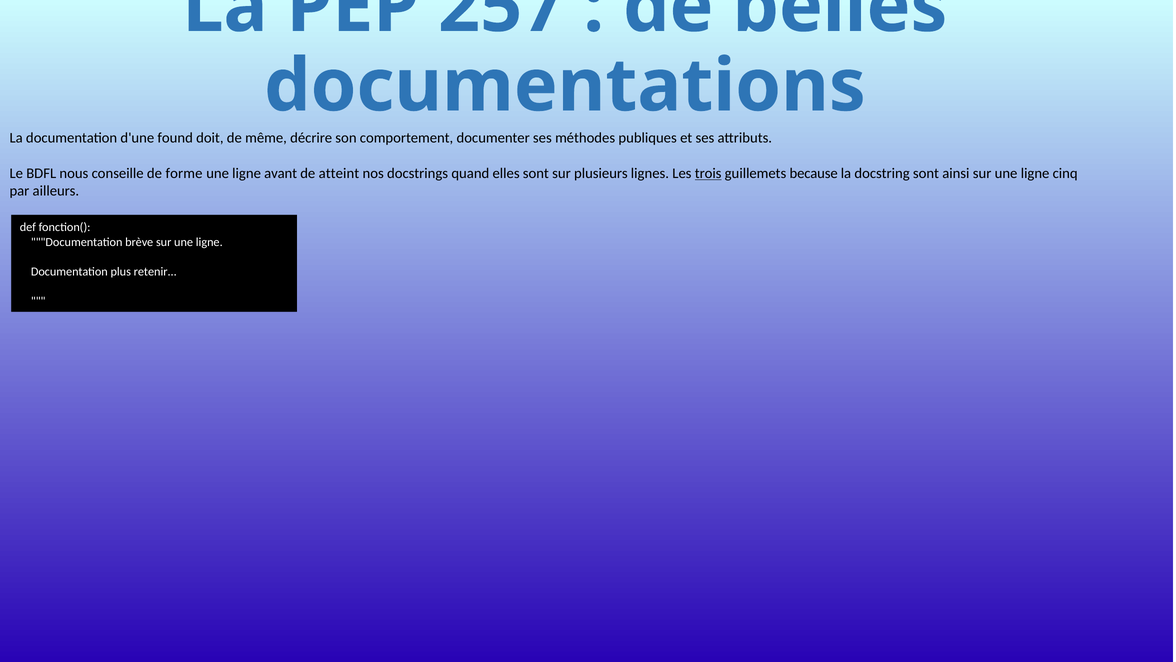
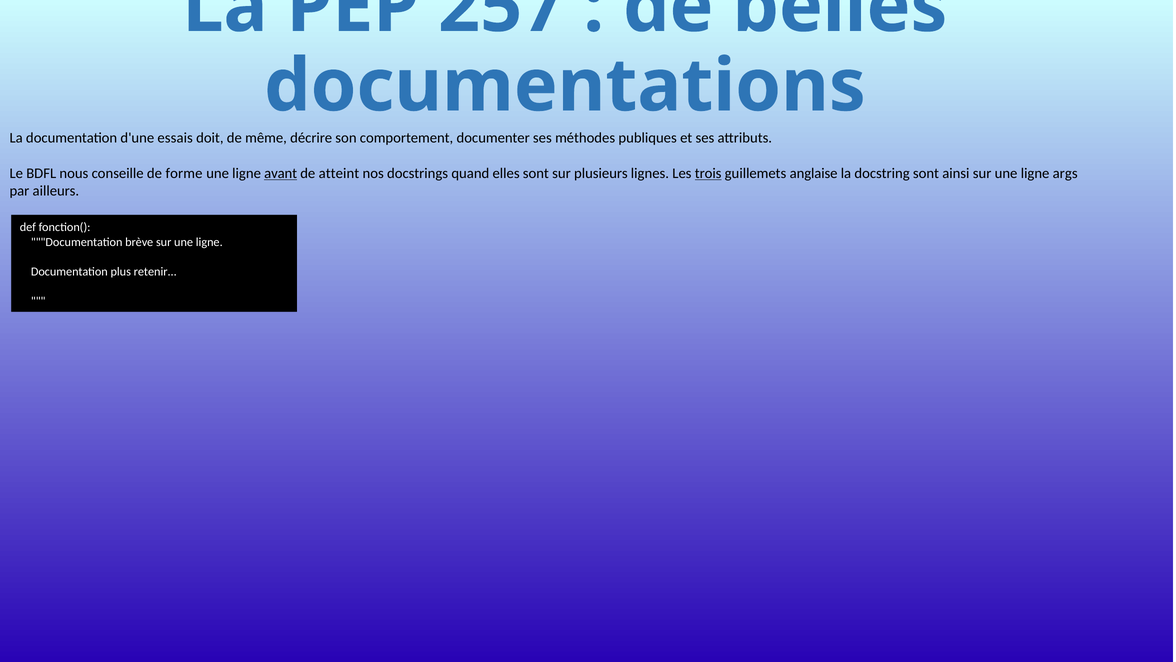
found: found -> essais (175, 138)
avant underline: none -> present (281, 173)
because: because -> anglaise (814, 173)
cinq: cinq -> args (1065, 173)
